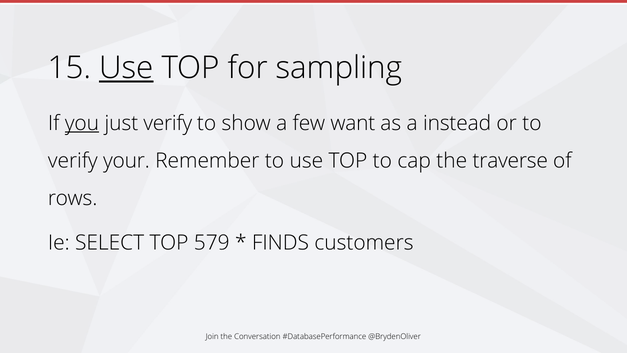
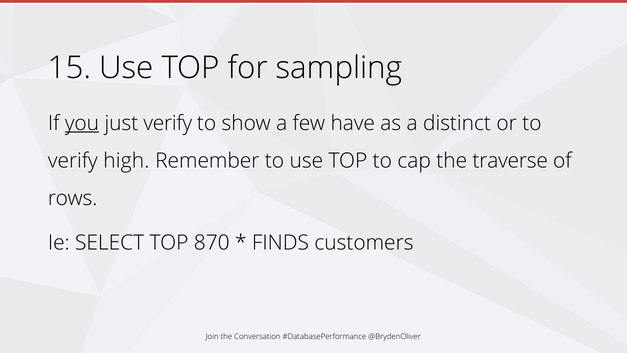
Use underline: present -> none (126, 68)
want: want -> have (353, 123)
instead: instead -> distinct (457, 123)
your: your -> high (126, 161)
579: 579 -> 870 (212, 242)
